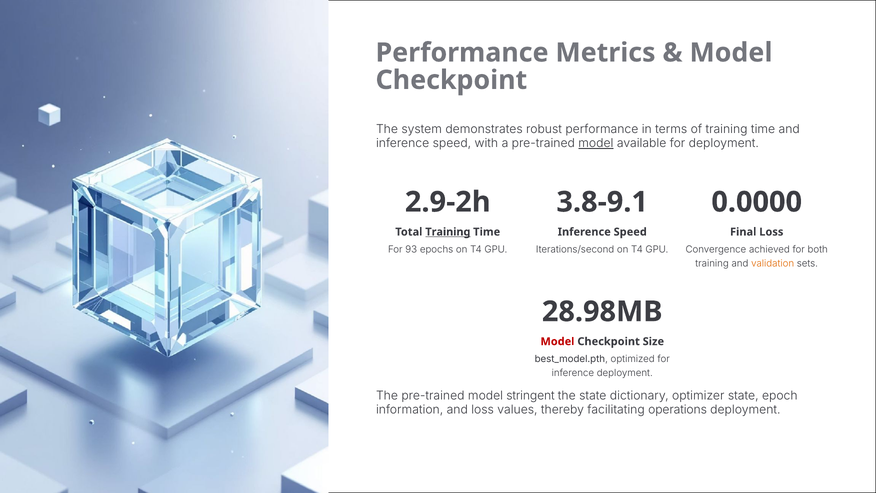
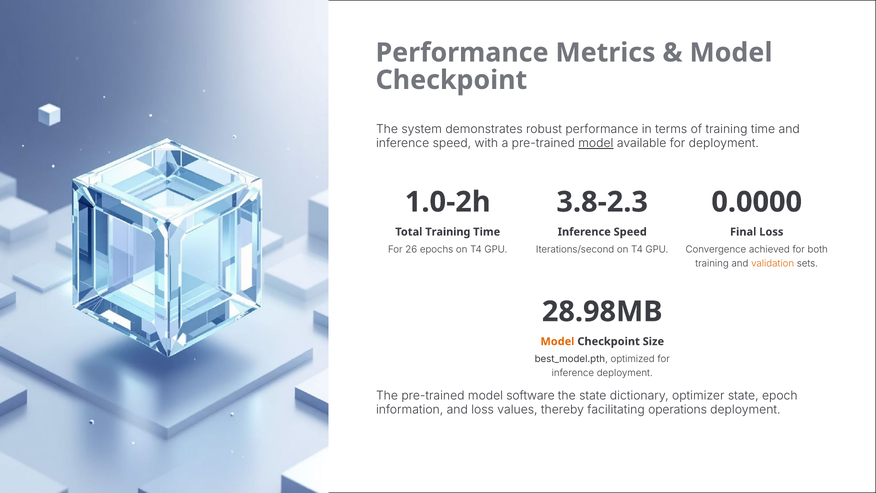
2.9-2h: 2.9-2h -> 1.0-2h (448, 202)
3.8-9.1: 3.8-9.1 -> 3.8-2.3 (602, 202)
Training underline: present -> none (448, 232)
93: 93 -> 26 (411, 249)
Model colour: red -> orange (557, 341)
stringent: stringent -> software (531, 396)
